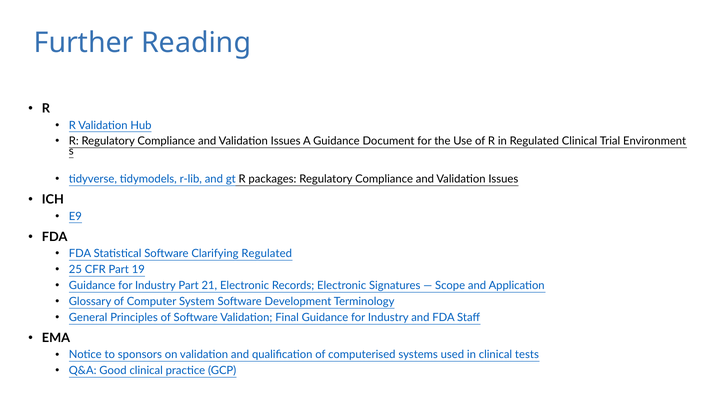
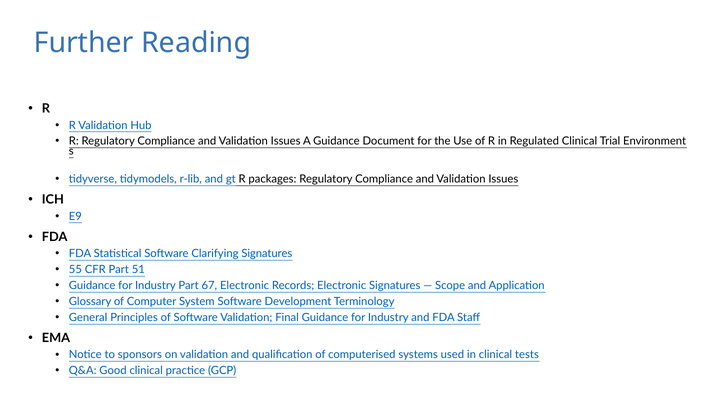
Clarifying Regulated: Regulated -> Signatures (267, 253)
25: 25 -> 55 (75, 269)
19: 19 -> 51 (138, 269)
21: 21 -> 67 (209, 285)
